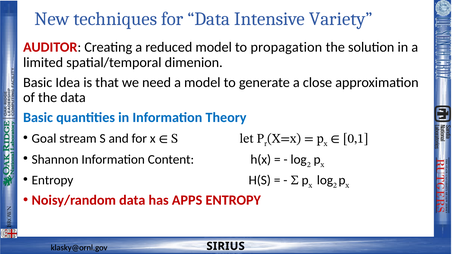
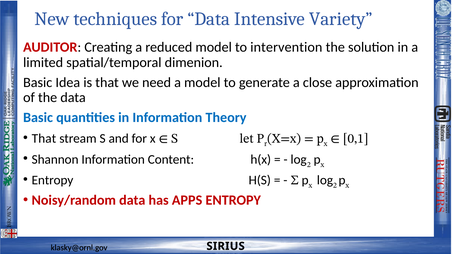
propagation: propagation -> intervention (286, 47)
Goal: Goal -> That (44, 139)
